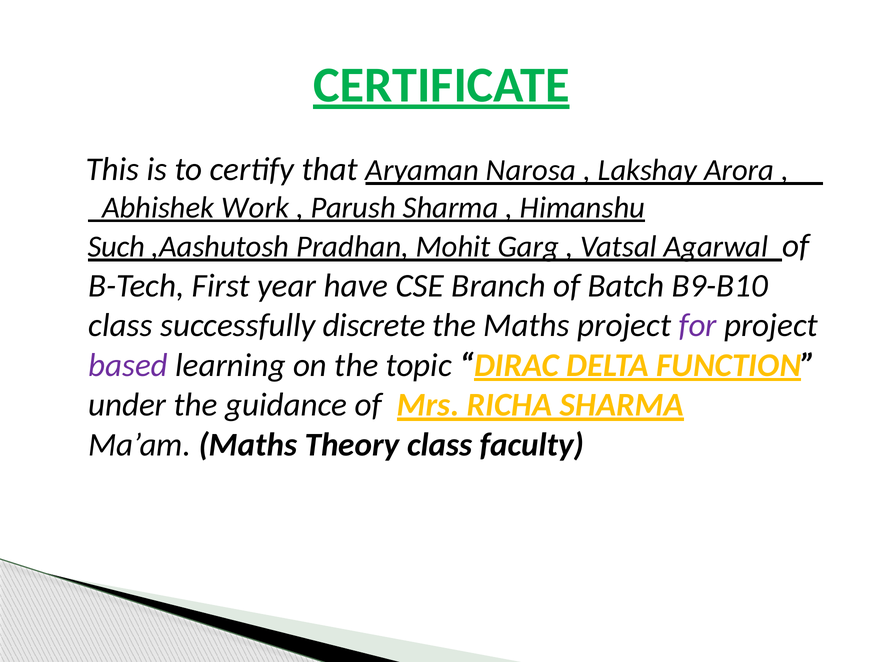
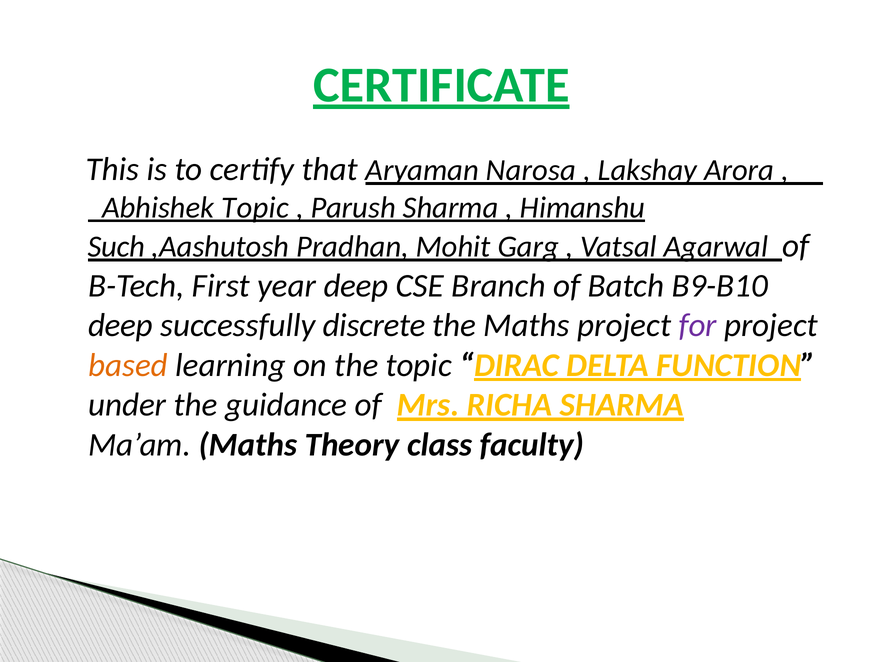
Abhishek Work: Work -> Topic (255, 208)
year have: have -> deep (356, 286)
class: class -> deep (121, 326)
based colour: purple -> orange (128, 365)
